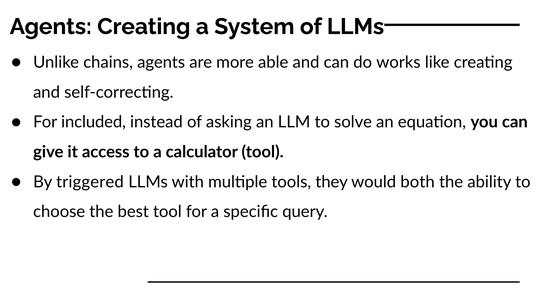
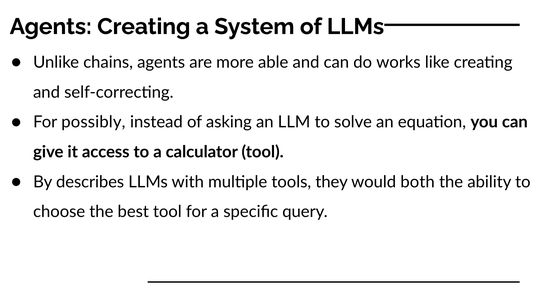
included: included -> possibly (93, 122)
triggered: triggered -> describes (90, 182)
